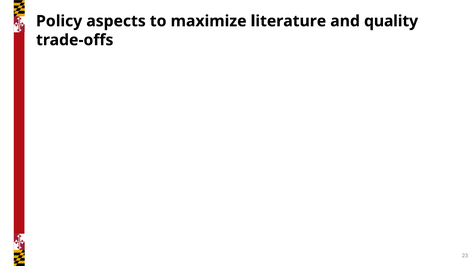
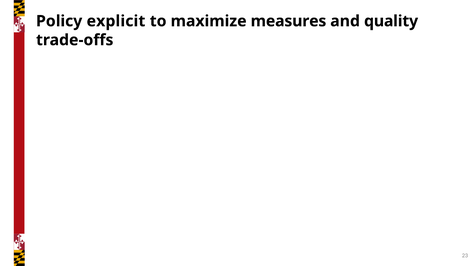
aspects: aspects -> explicit (116, 21)
literature: literature -> measures (288, 21)
